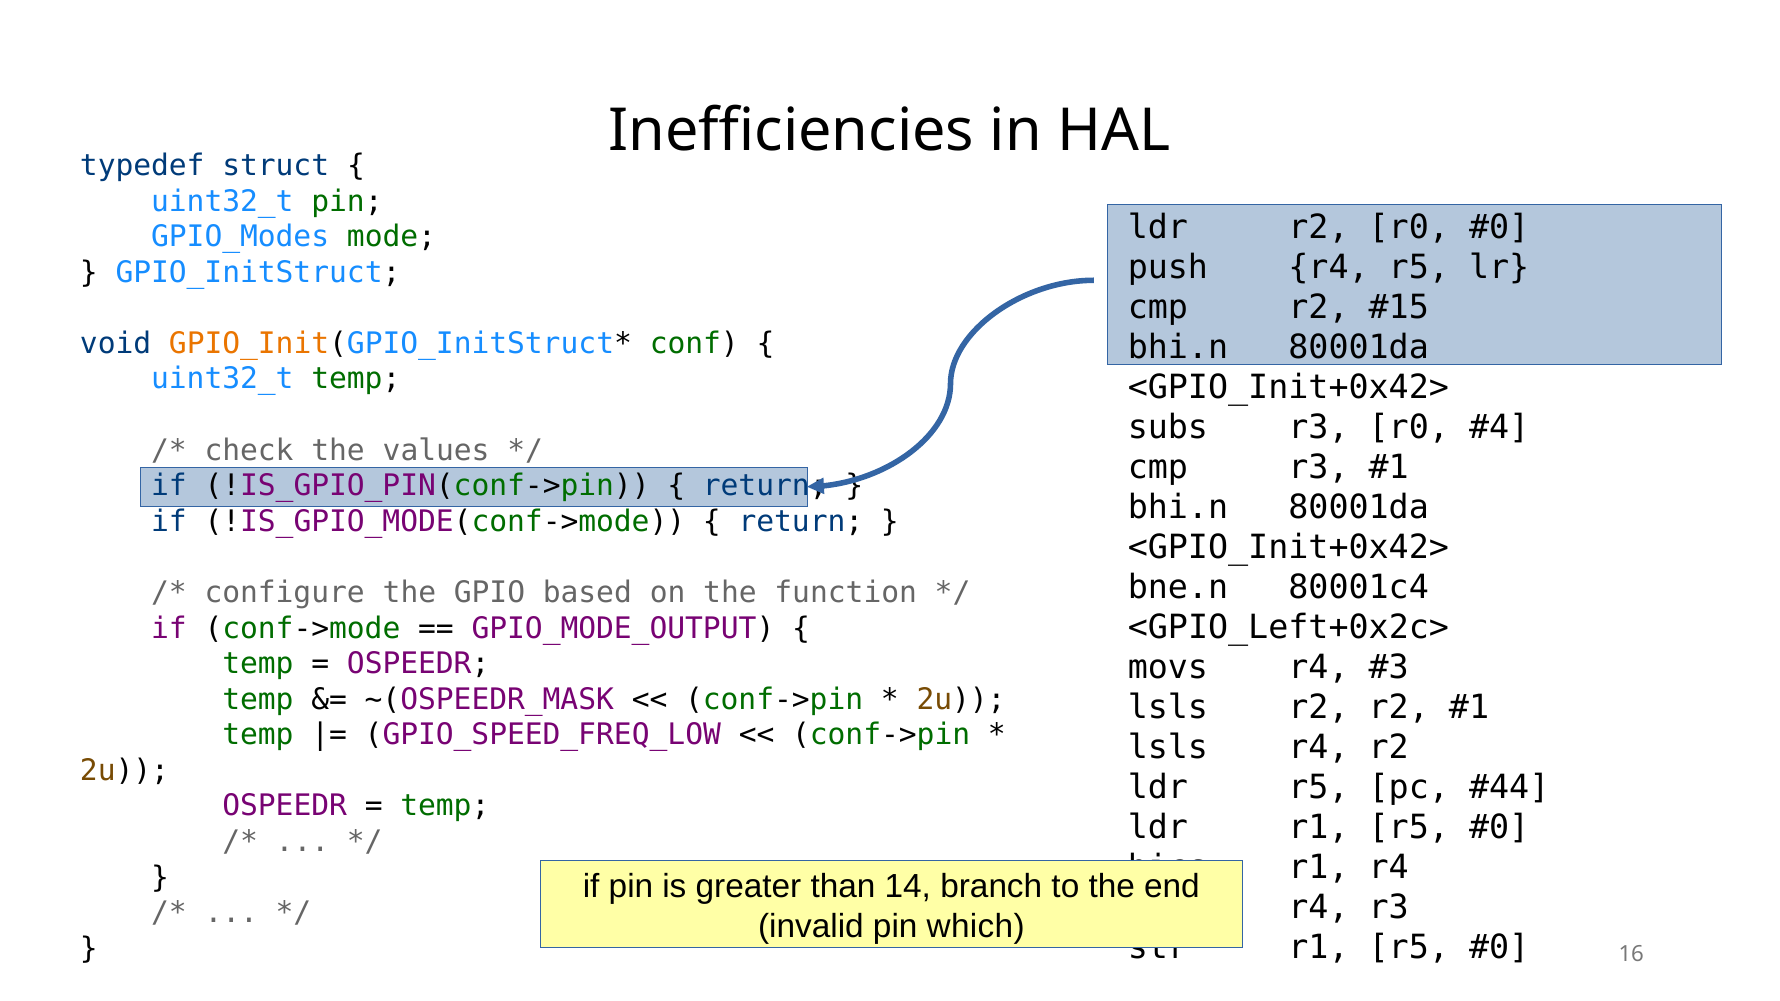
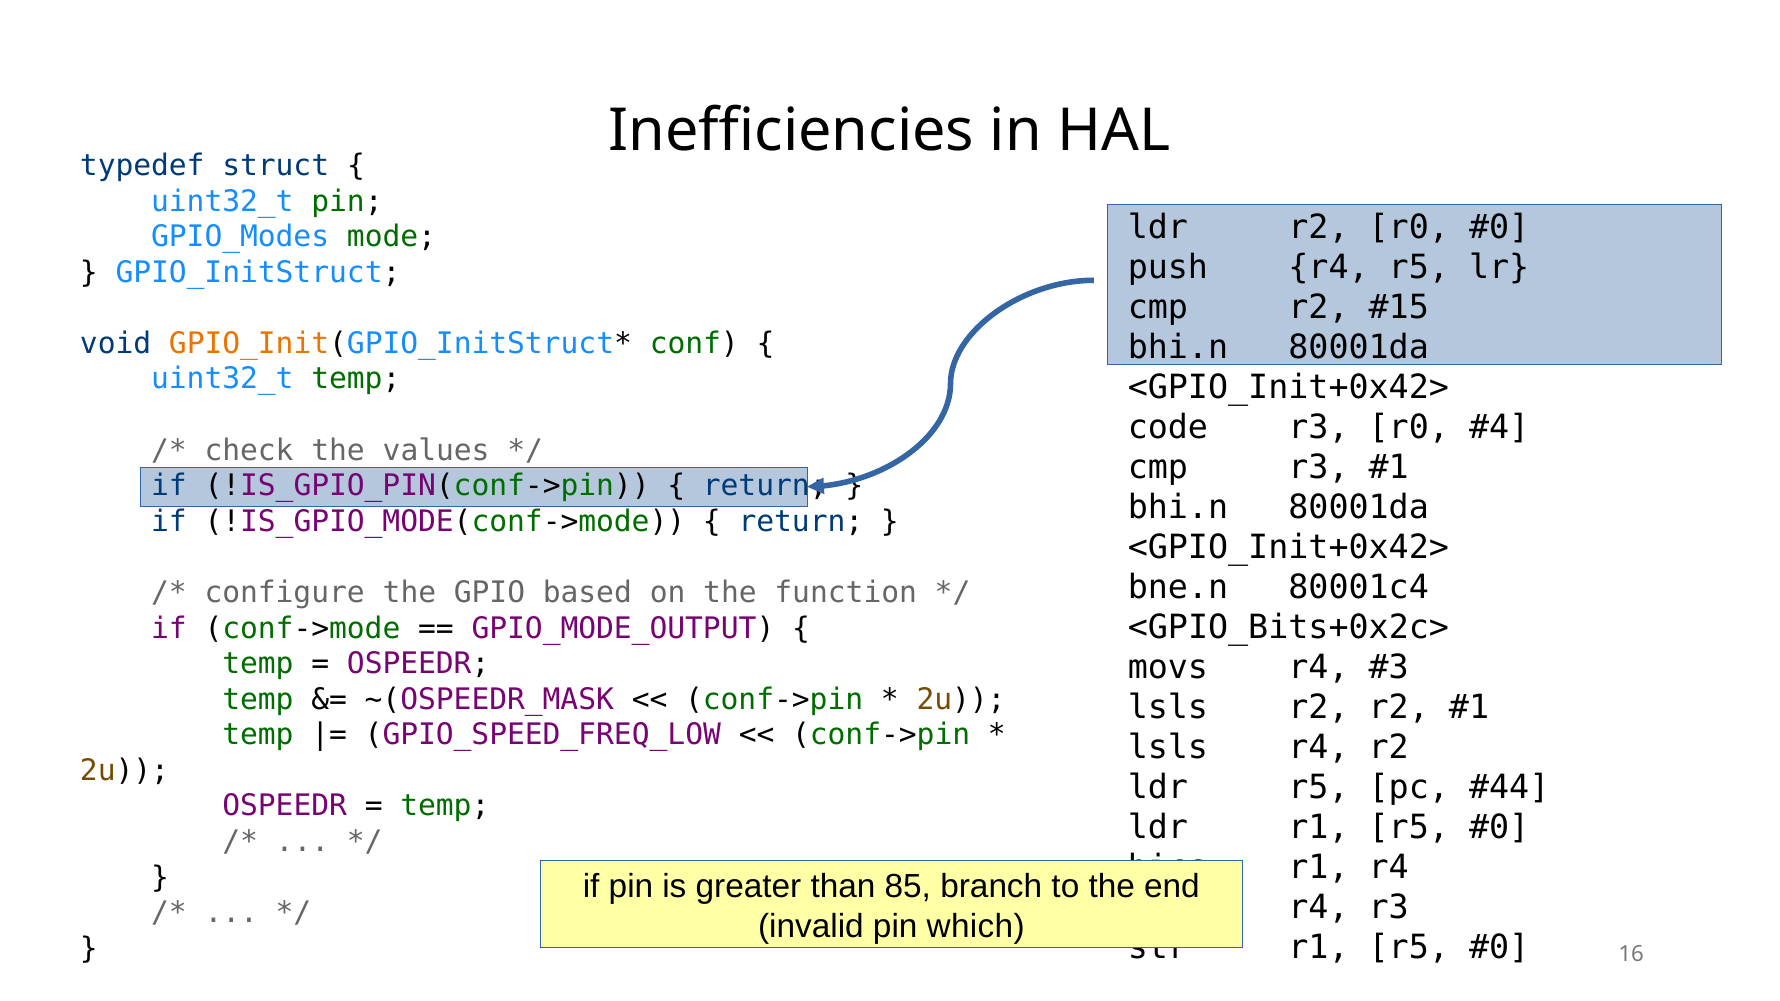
subs: subs -> code (1168, 427)
<GPIO_Left+0x2c>: <GPIO_Left+0x2c> -> <GPIO_Bits+0x2c> (1288, 628)
14: 14 -> 85 (908, 887)
